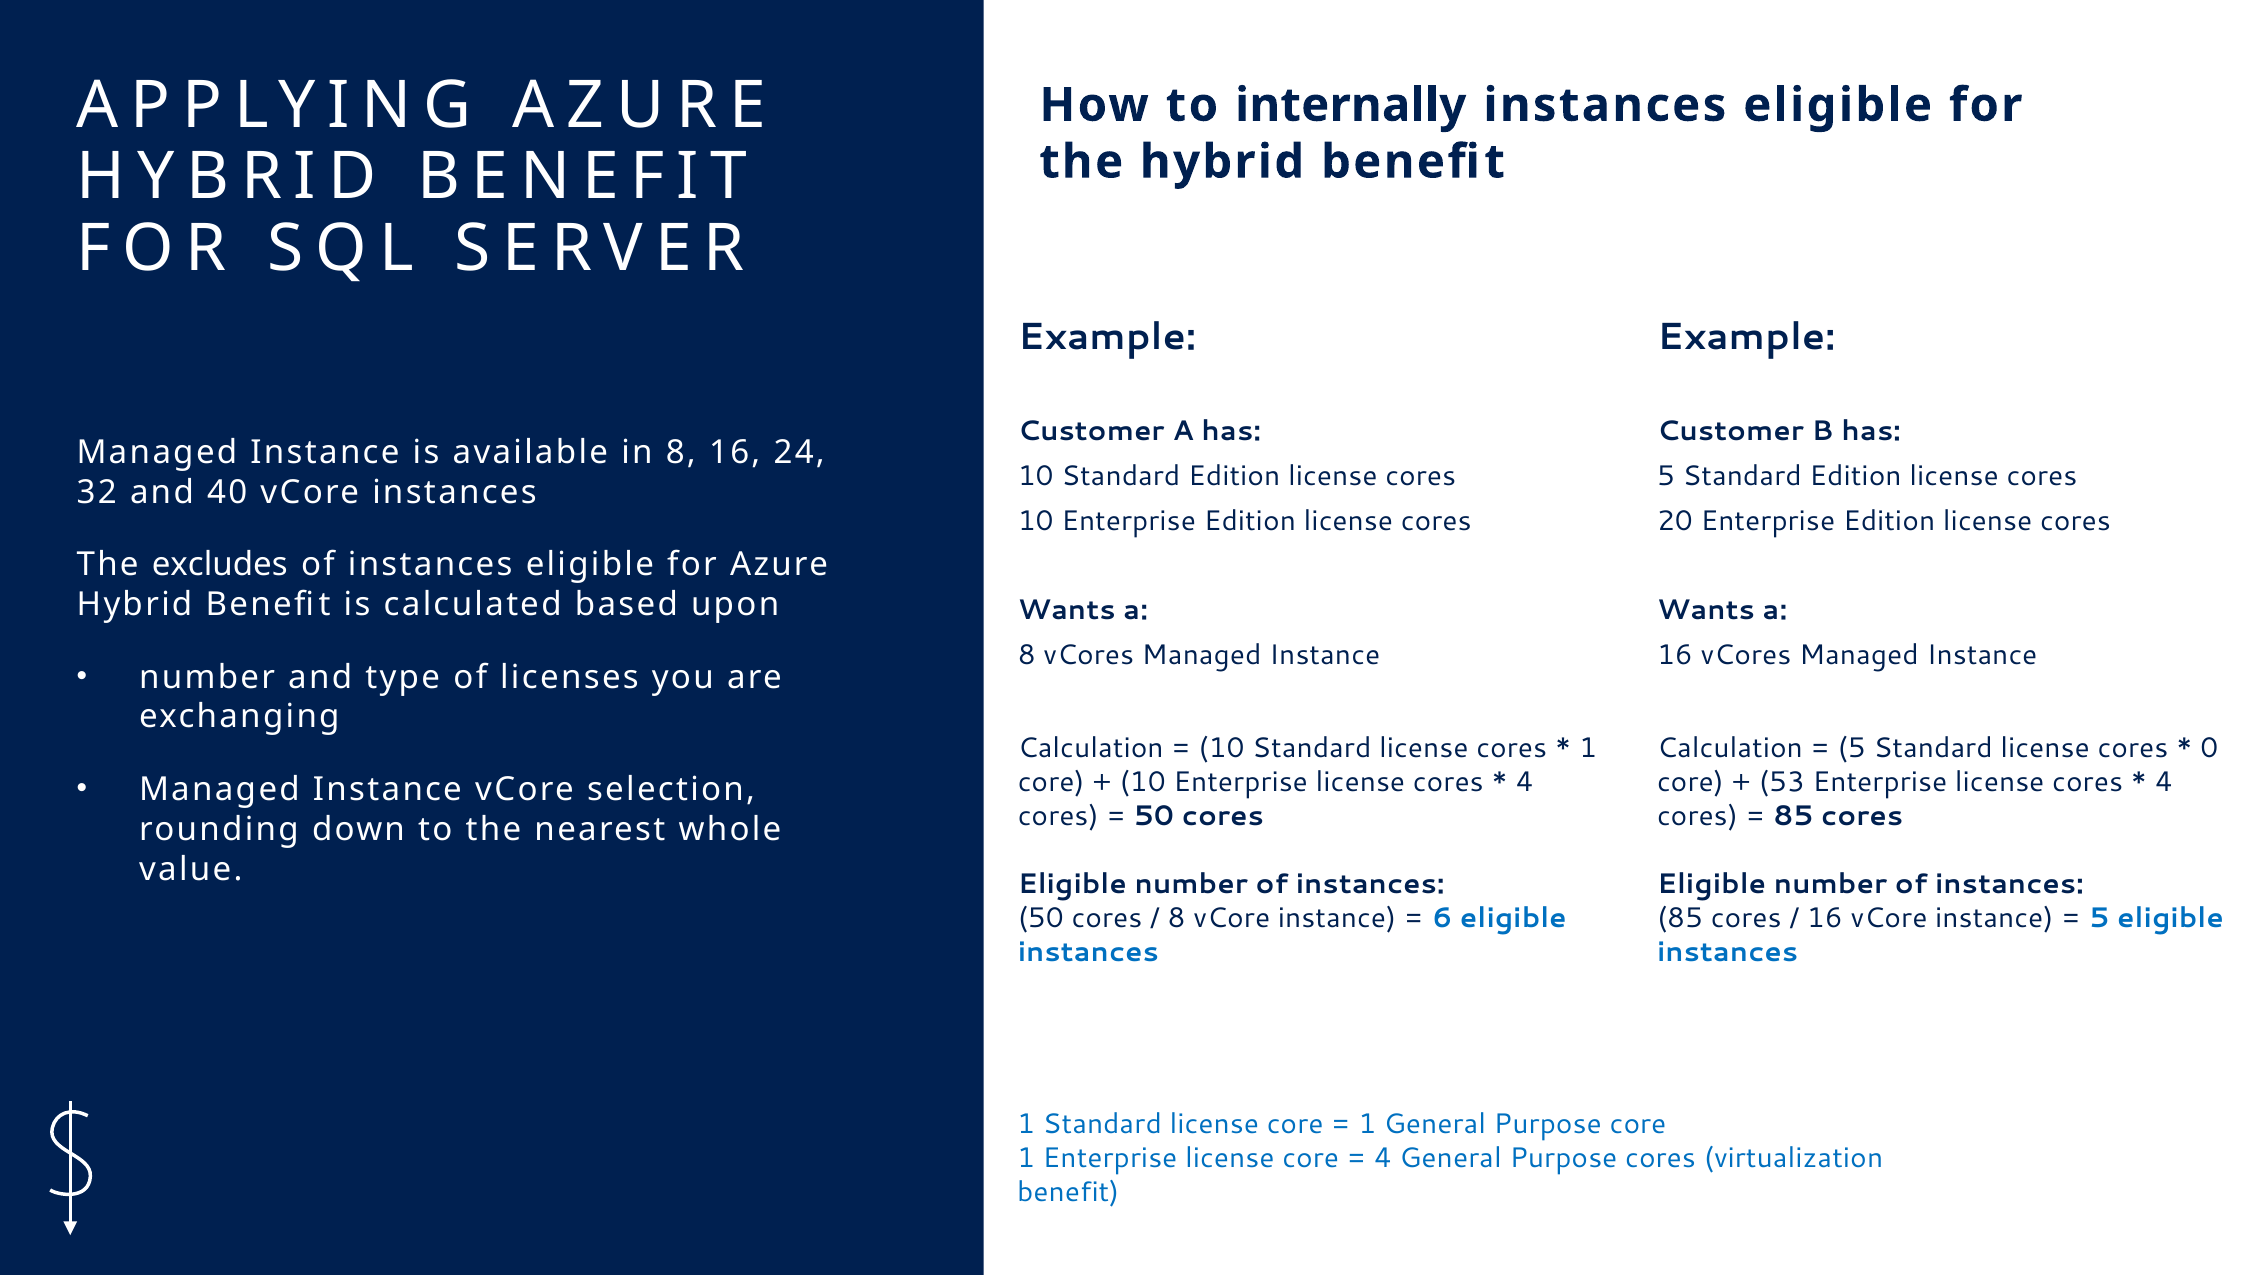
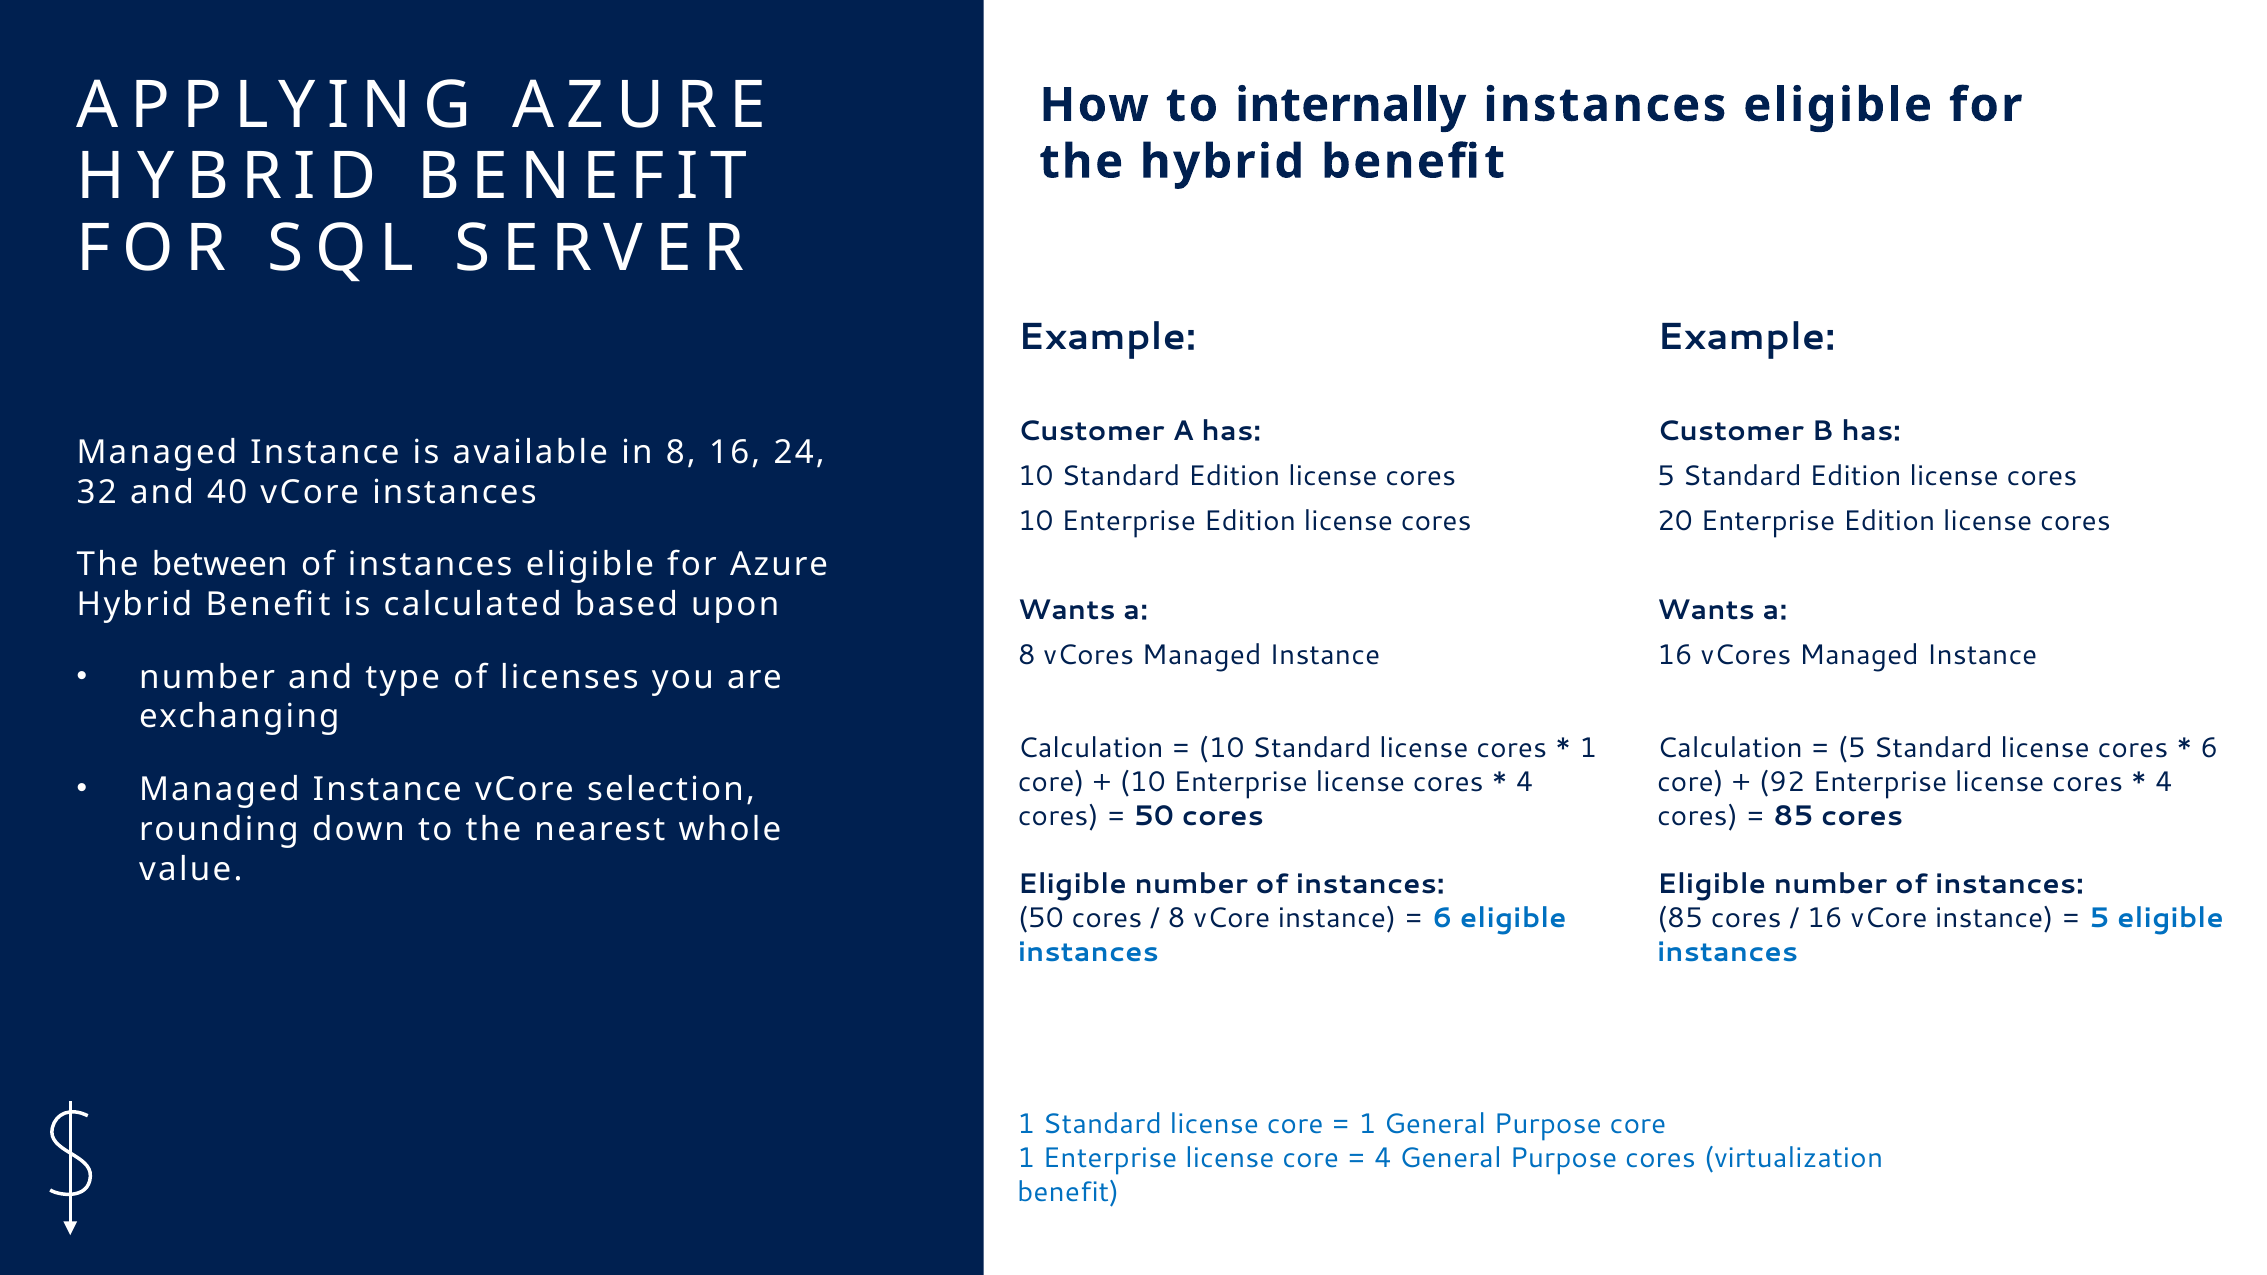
excludes: excludes -> between (220, 565)
0: 0 -> 6 (2209, 748)
53: 53 -> 92 (1782, 782)
